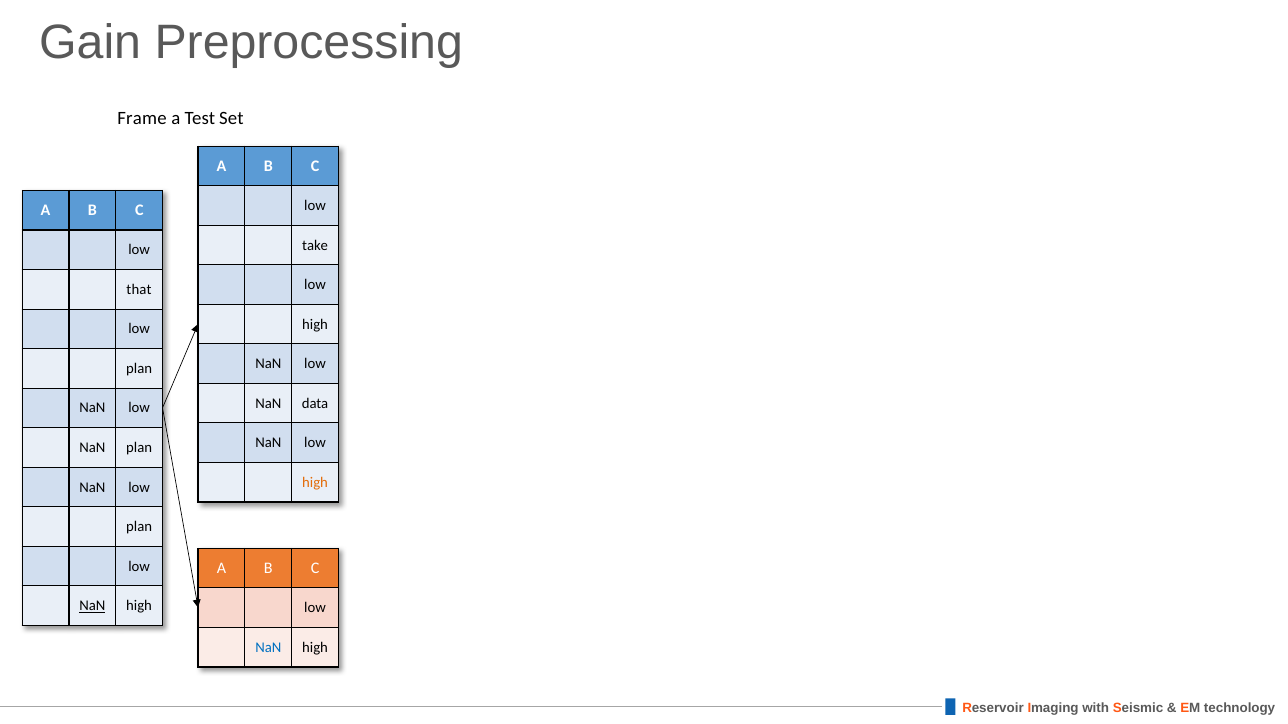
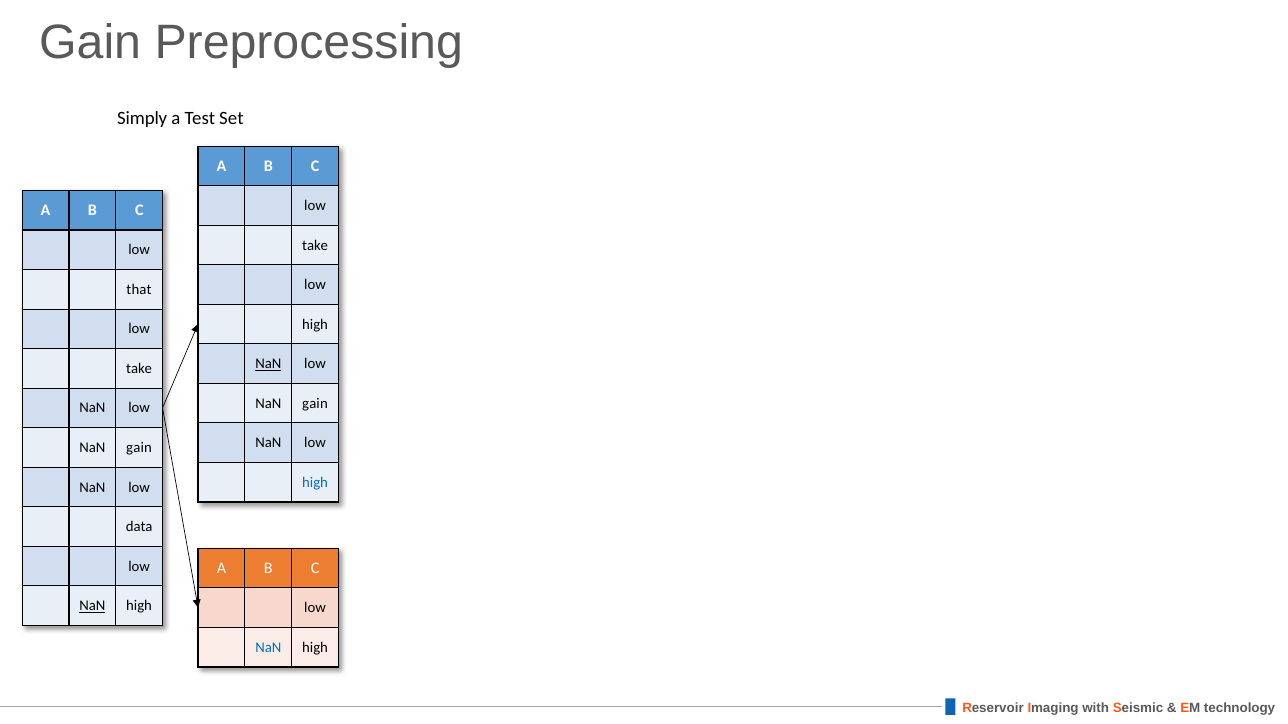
Frame: Frame -> Simply (142, 118)
NaN underline: none -> present (268, 364)
plan: plan -> take (139, 369)
data: data -> gain (315, 404)
plan: plan -> gain (139, 448)
high colour: orange -> blue (315, 483)
plan: plan -> data (139, 527)
